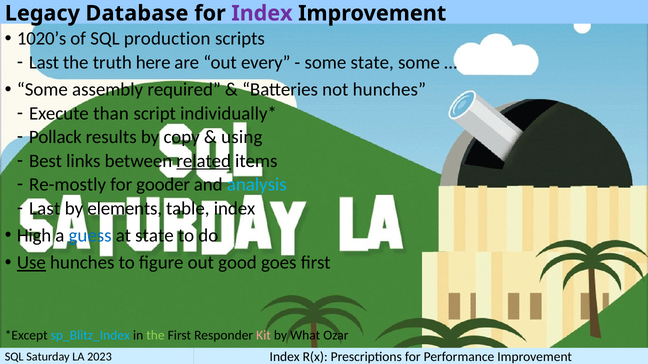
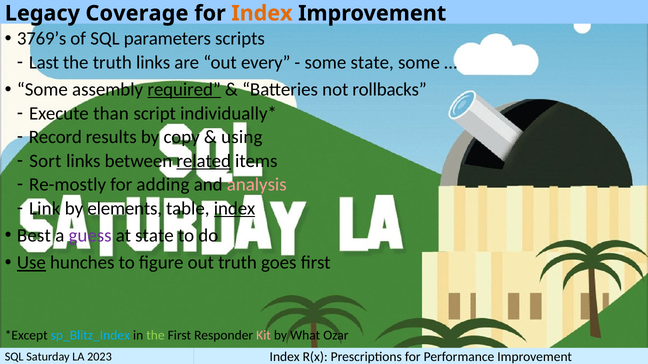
Database: Database -> Coverage (137, 13)
Index colour: purple -> orange (262, 13)
1020’s: 1020’s -> 3769’s (42, 39)
production: production -> parameters (167, 39)
truth here: here -> links (153, 63)
required underline: none -> present (184, 90)
not hunches: hunches -> rollbacks (390, 90)
Pollack: Pollack -> Record (55, 137)
Best: Best -> Sort (45, 161)
gooder: gooder -> adding (163, 185)
analysis colour: light blue -> pink (257, 185)
Last: Last -> Link (45, 209)
index underline: none -> present (235, 209)
High: High -> Best (34, 236)
guess colour: blue -> purple (90, 236)
out good: good -> truth (238, 263)
